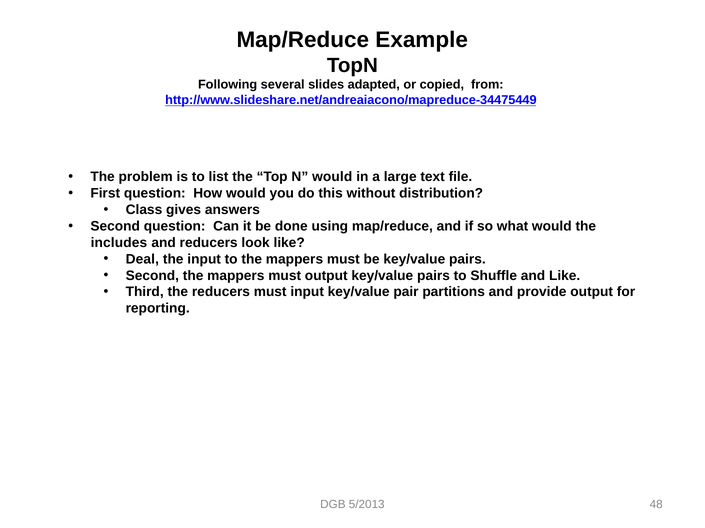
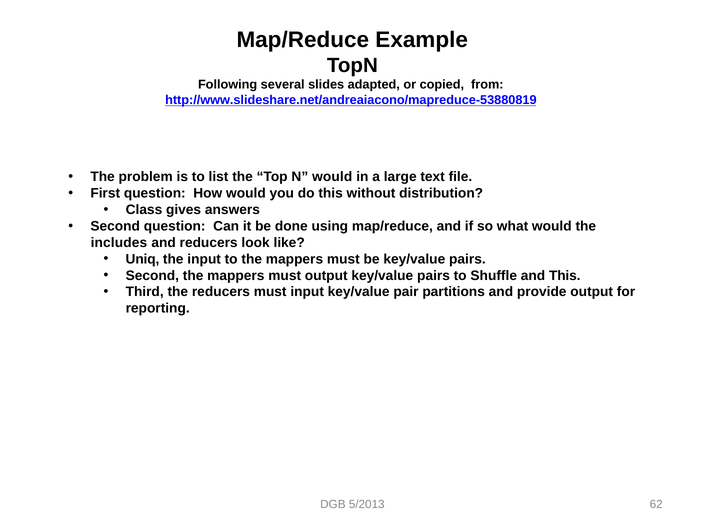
http://www.slideshare.net/andreaiacono/mapreduce-34475449: http://www.slideshare.net/andreaiacono/mapreduce-34475449 -> http://www.slideshare.net/andreaiacono/mapreduce-53880819 (351, 100)
Deal: Deal -> Uniq (142, 259)
and Like: Like -> This (565, 276)
48: 48 -> 62 (656, 505)
